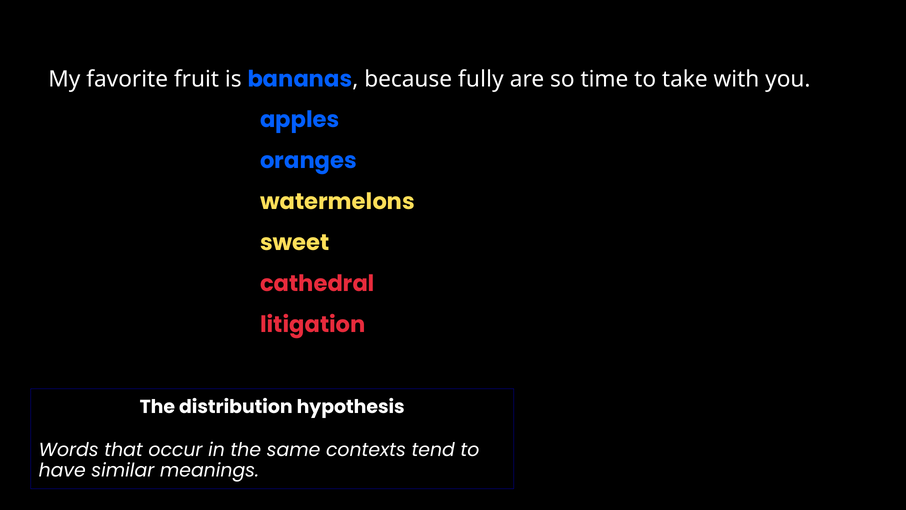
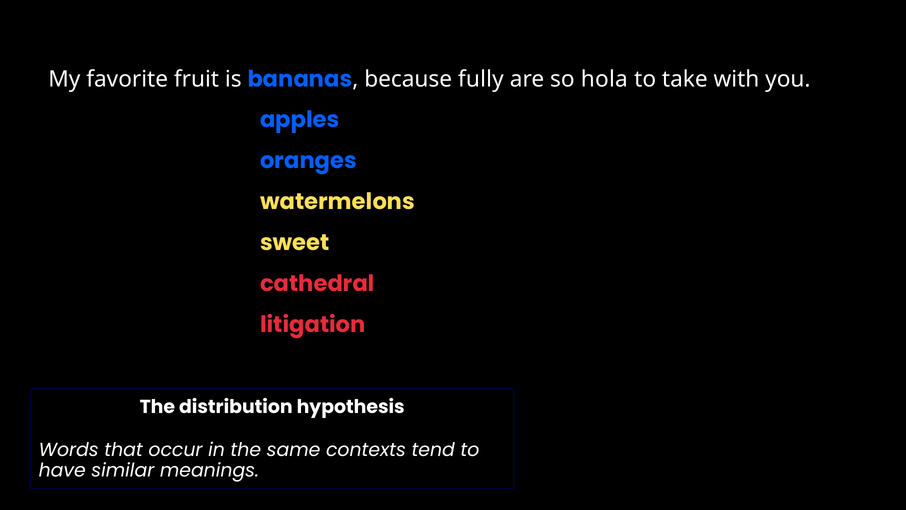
time: time -> hola (604, 79)
